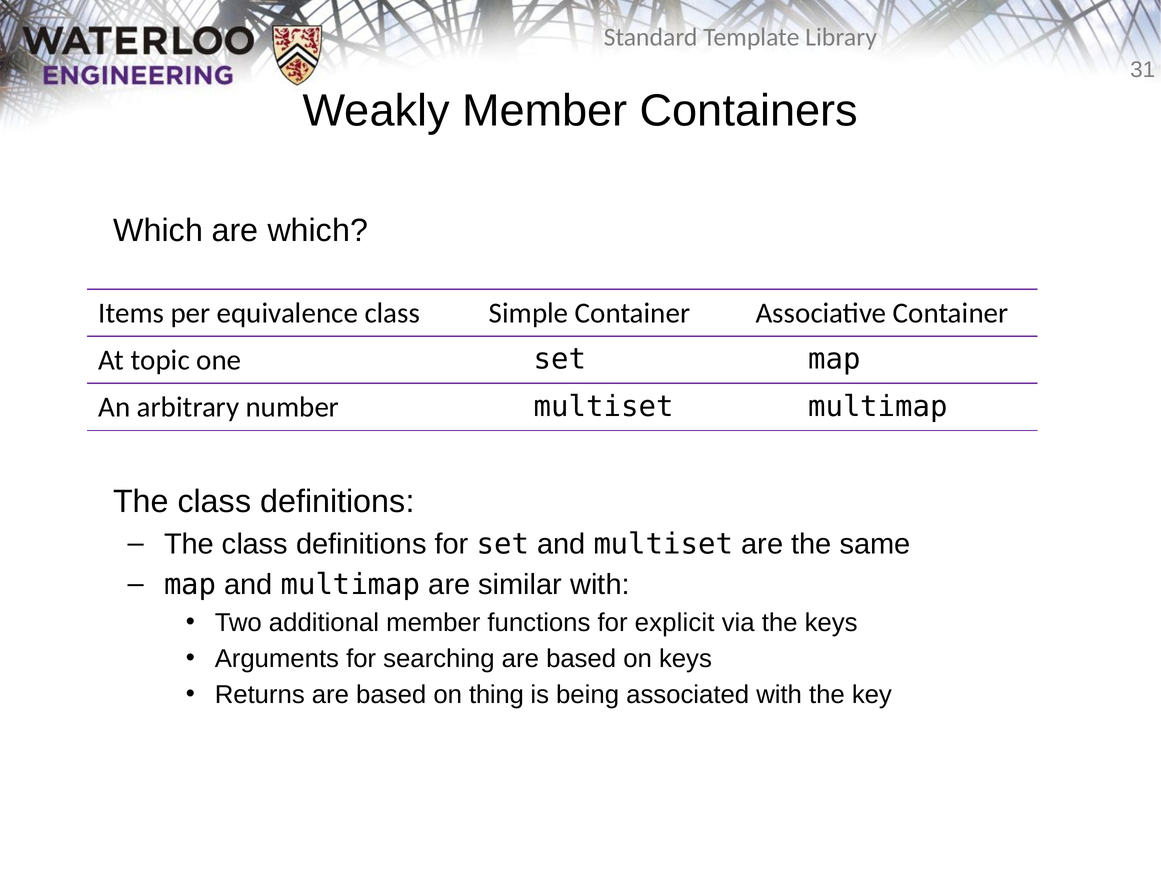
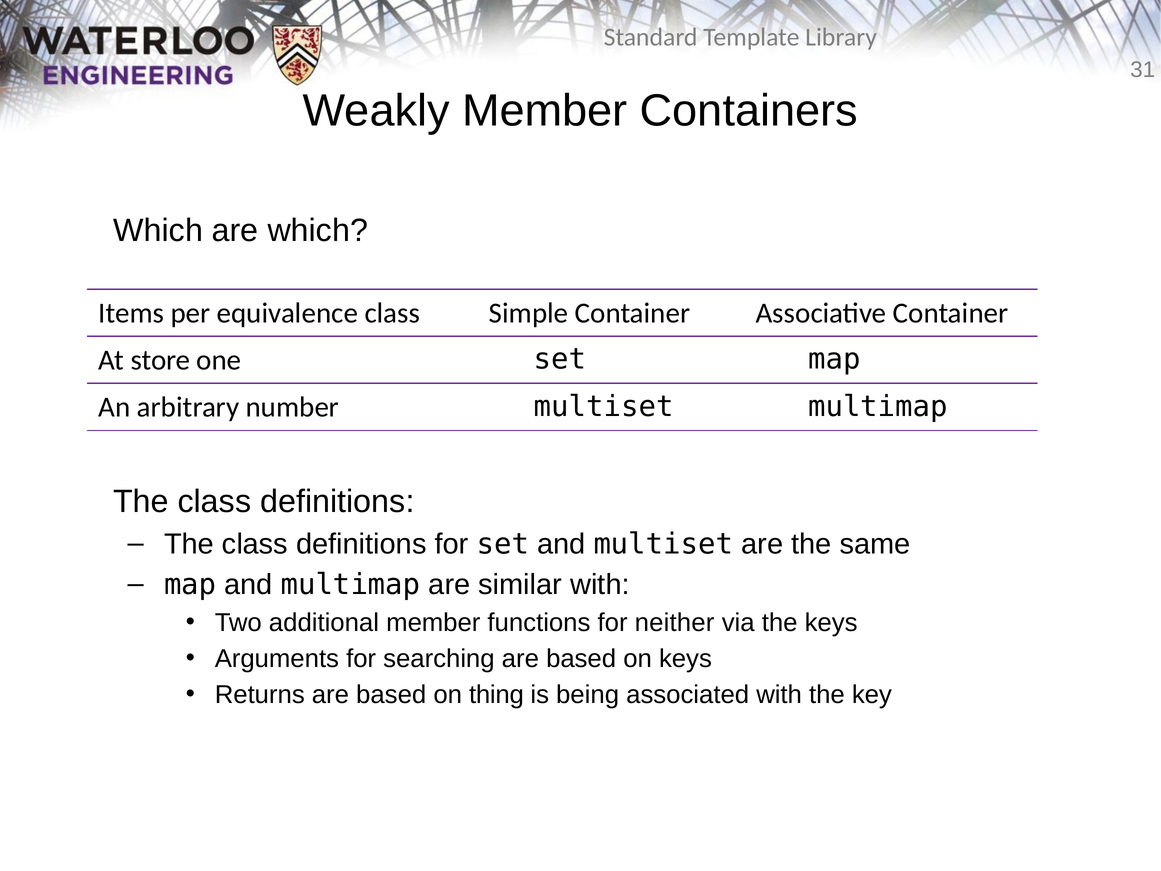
topic: topic -> store (160, 360)
explicit: explicit -> neither (675, 622)
